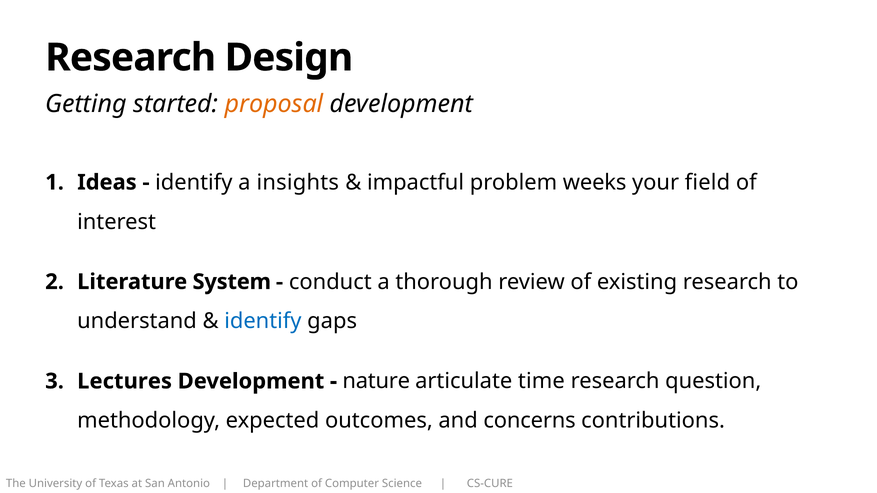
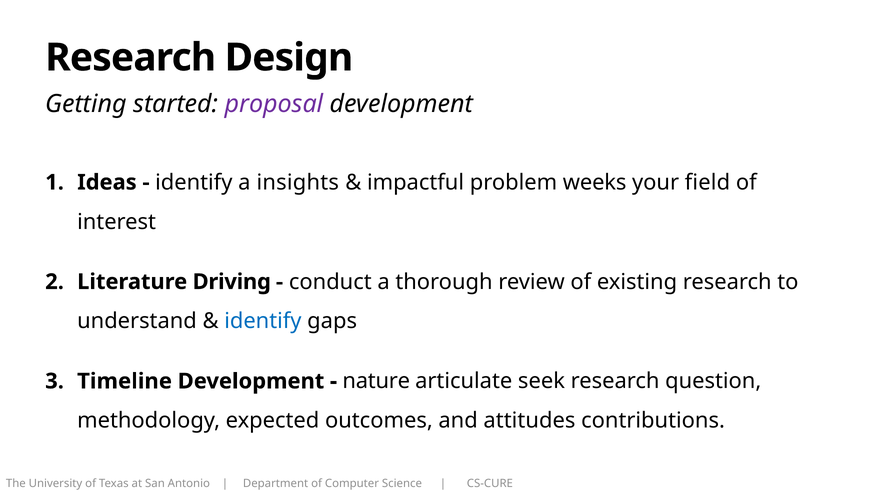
proposal colour: orange -> purple (274, 104)
System: System -> Driving (232, 282)
Lectures: Lectures -> Timeline (125, 381)
time: time -> seek (541, 381)
concerns: concerns -> attitudes (529, 421)
